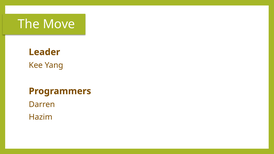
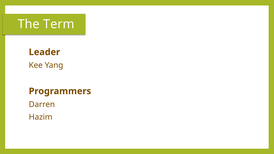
Move: Move -> Term (59, 24)
